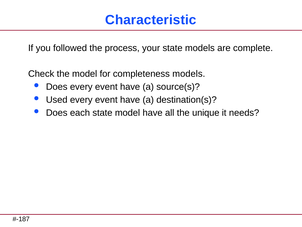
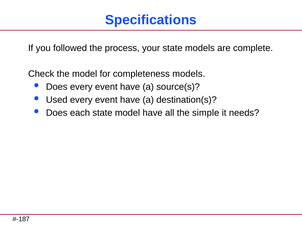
Characteristic: Characteristic -> Specifications (151, 20)
unique: unique -> simple (206, 112)
